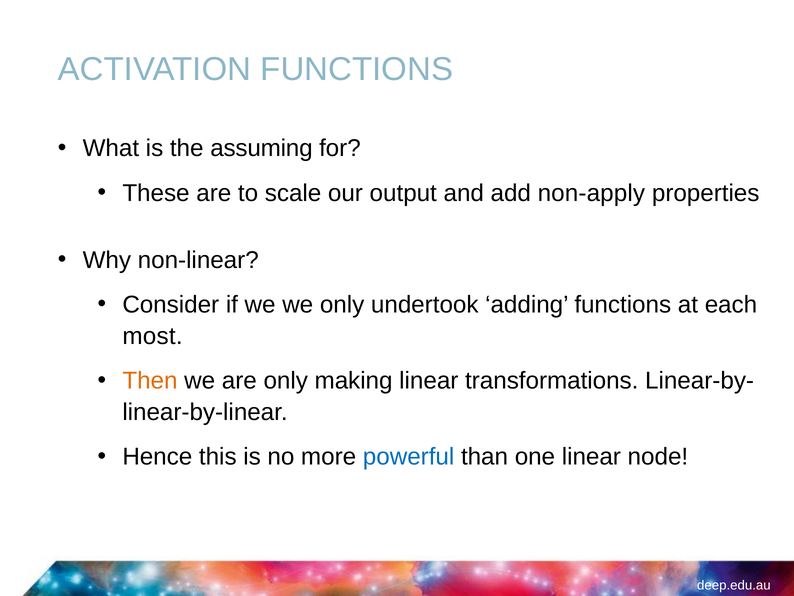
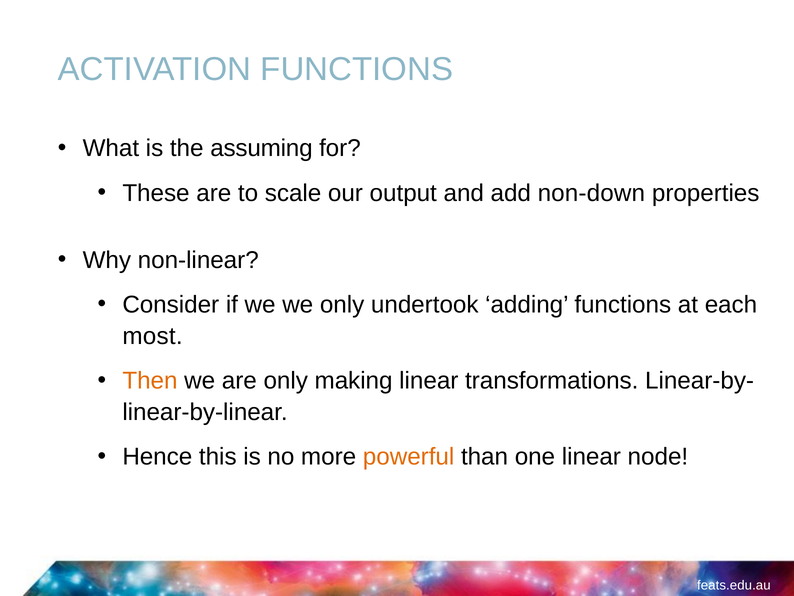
non-apply: non-apply -> non-down (591, 193)
powerful colour: blue -> orange (409, 457)
deep.edu.au: deep.edu.au -> feats.edu.au (734, 585)
